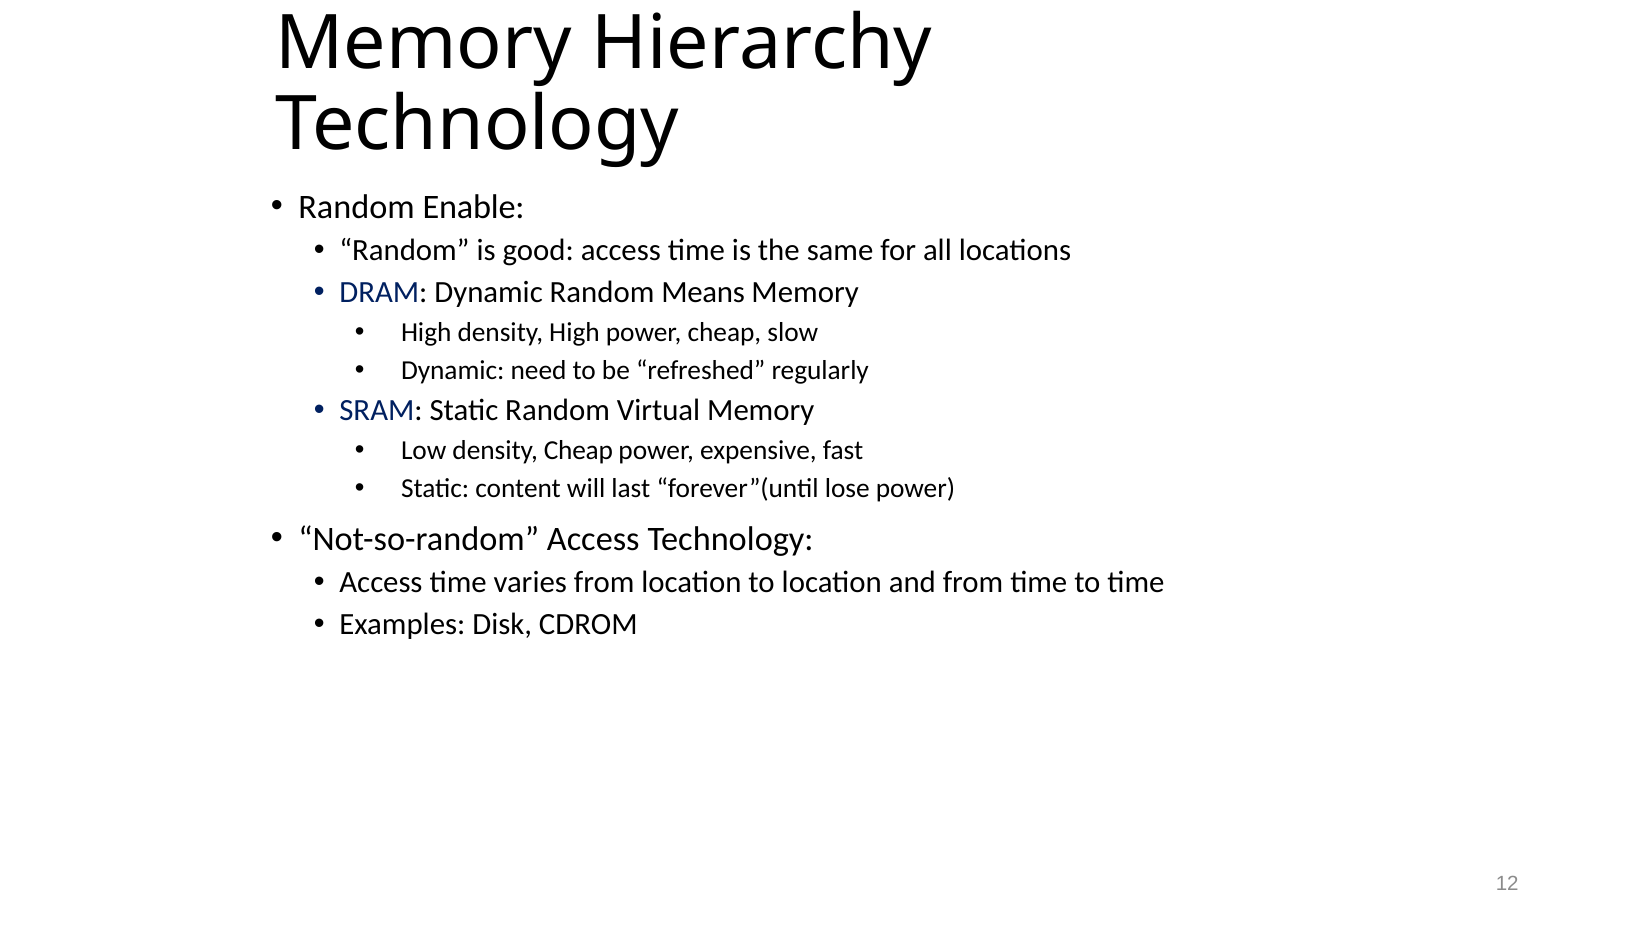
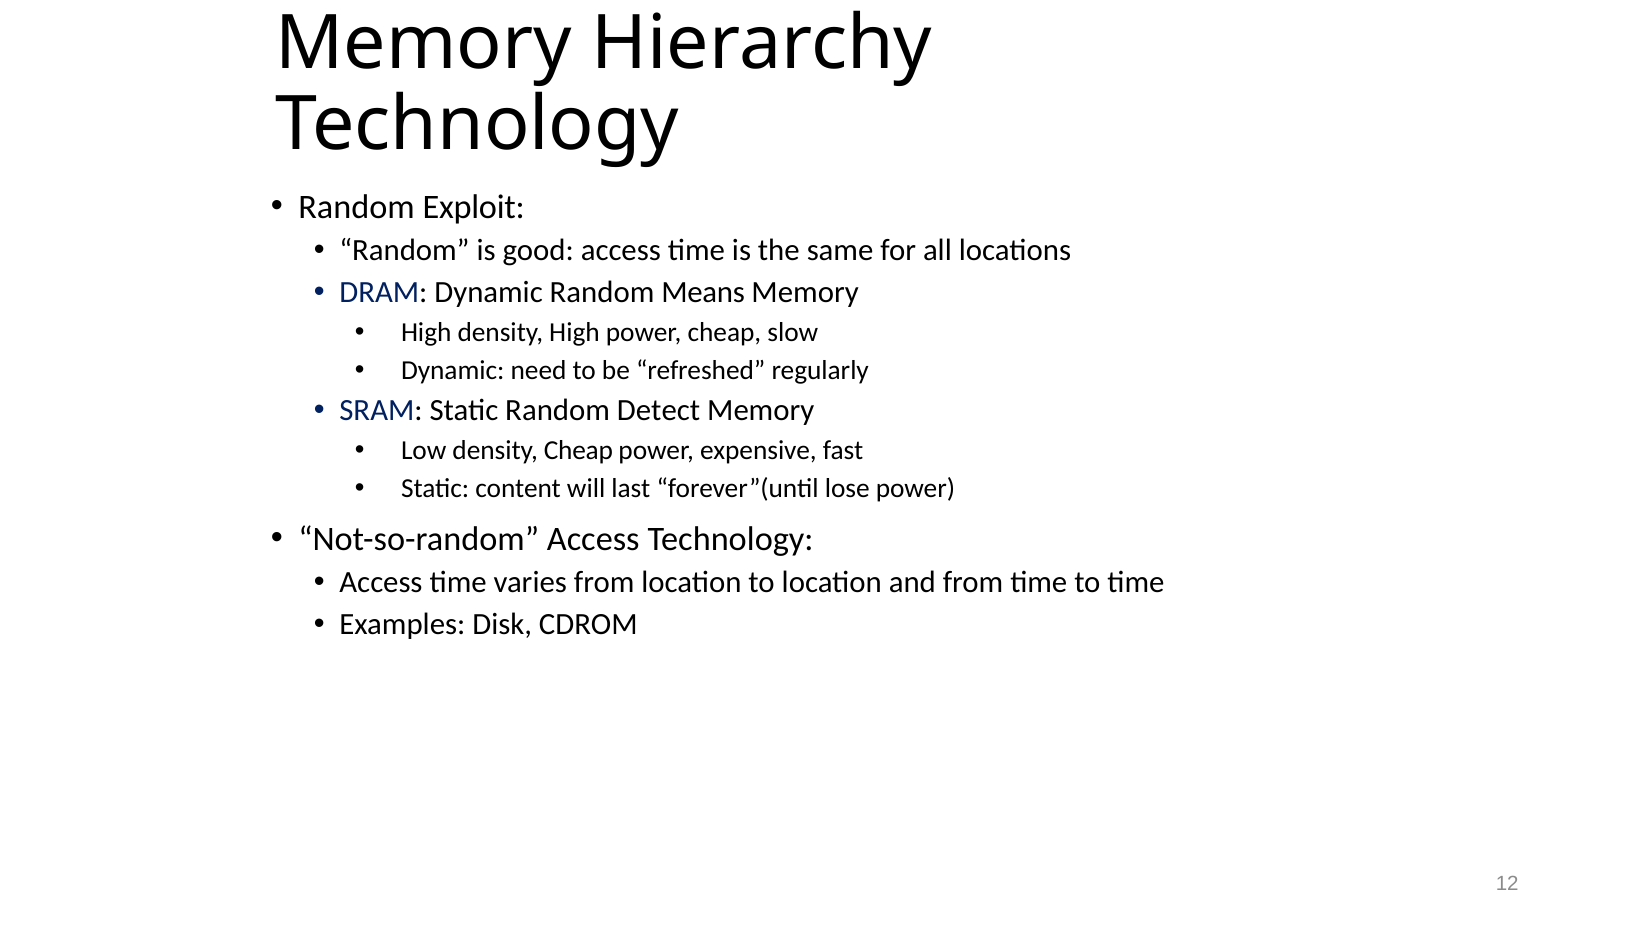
Enable: Enable -> Exploit (474, 207)
Virtual: Virtual -> Detect (659, 410)
